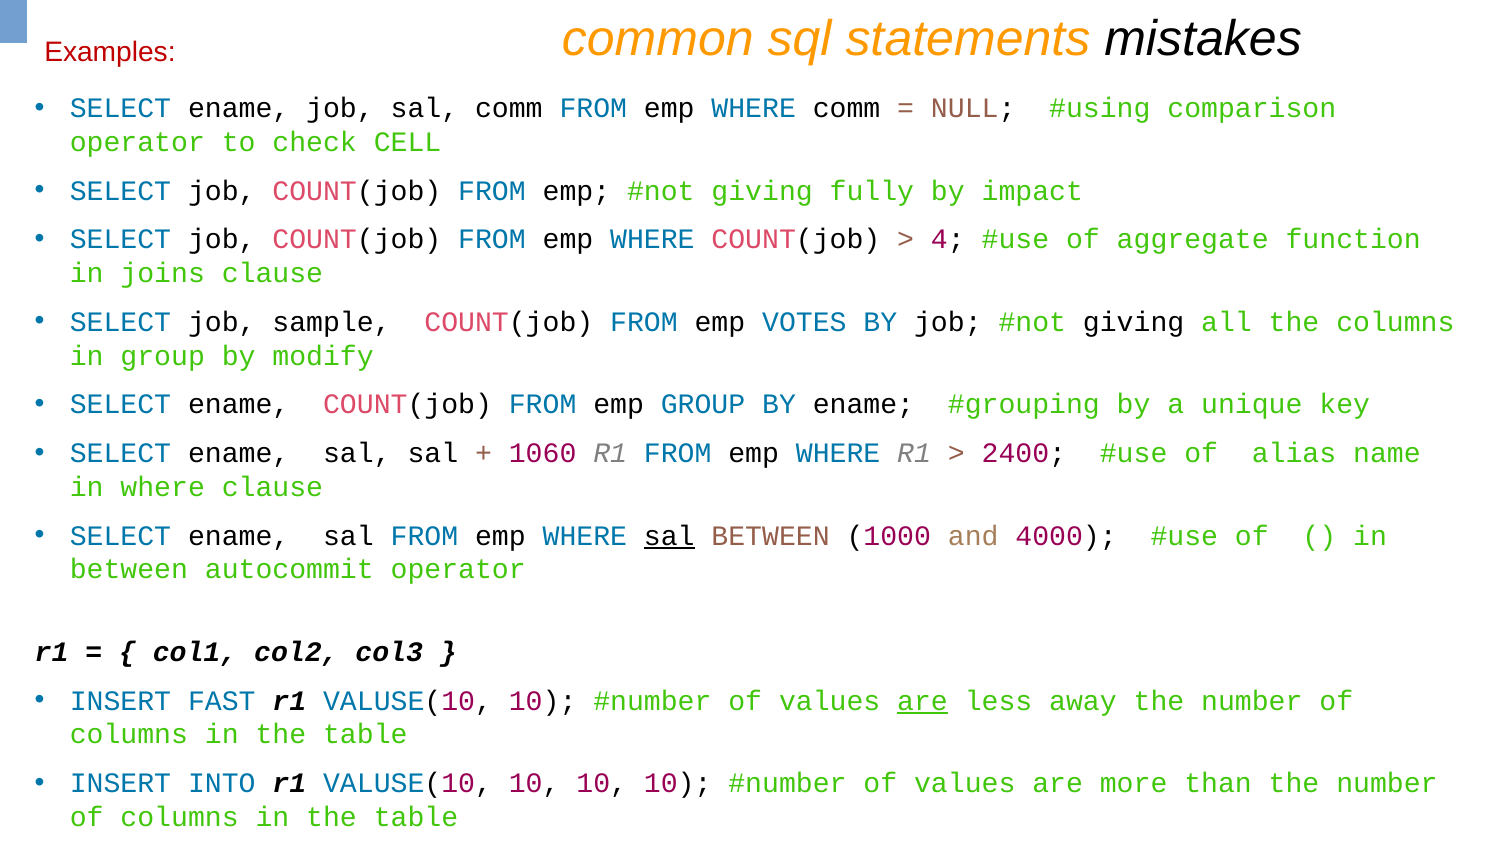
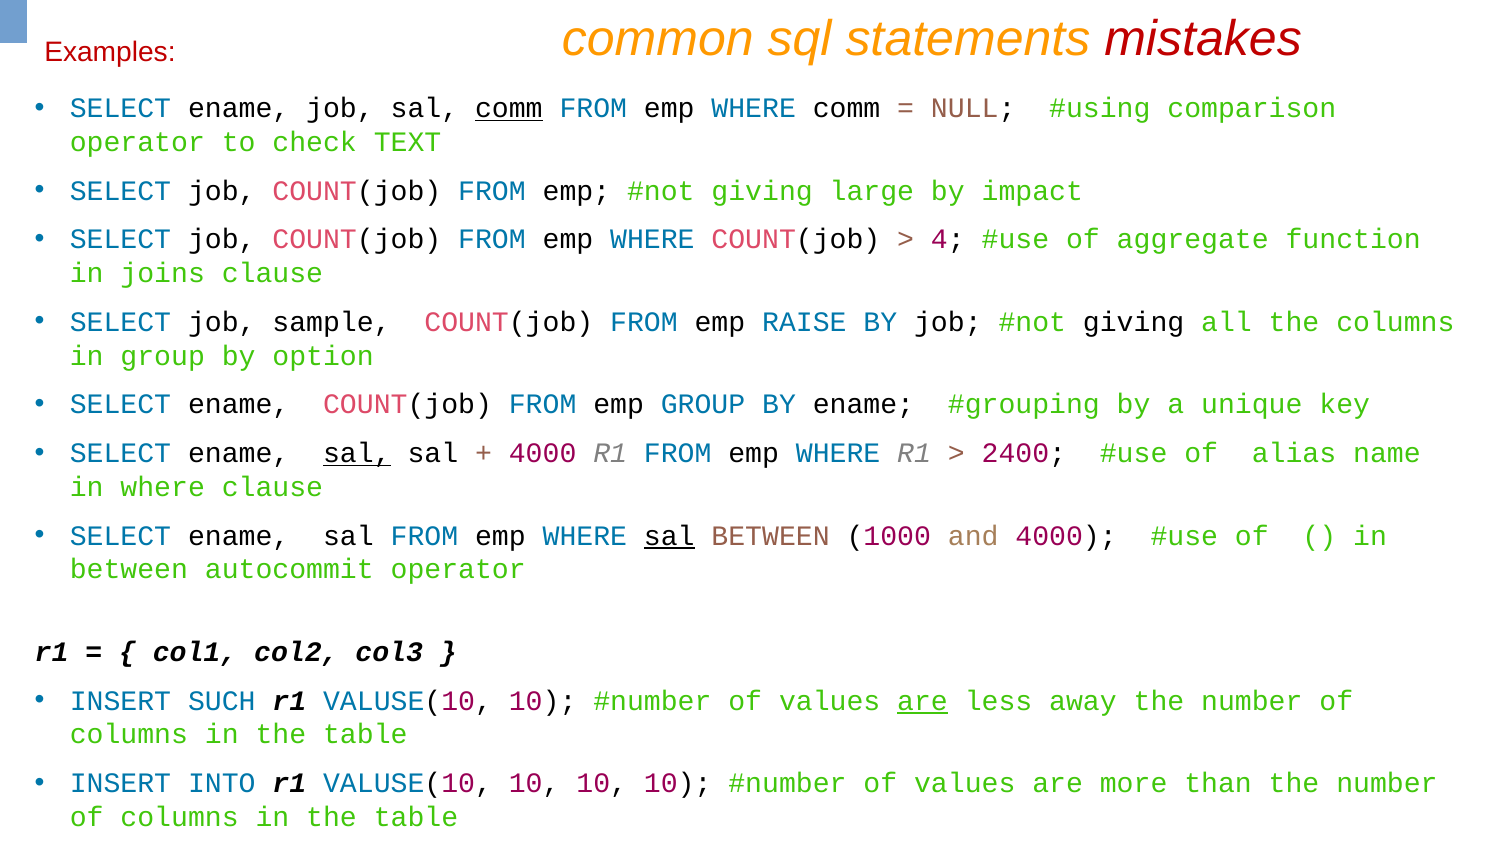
mistakes colour: black -> red (1203, 39)
comm underline: none -> present (509, 108)
CELL: CELL -> TEXT (408, 142)
fully: fully -> large (872, 191)
VOTES: VOTES -> RAISE (804, 322)
modify: modify -> option (323, 356)
sal underline: none -> present (357, 454)
1060: 1060 -> 4000 (543, 454)
FAST: FAST -> SUCH (222, 701)
